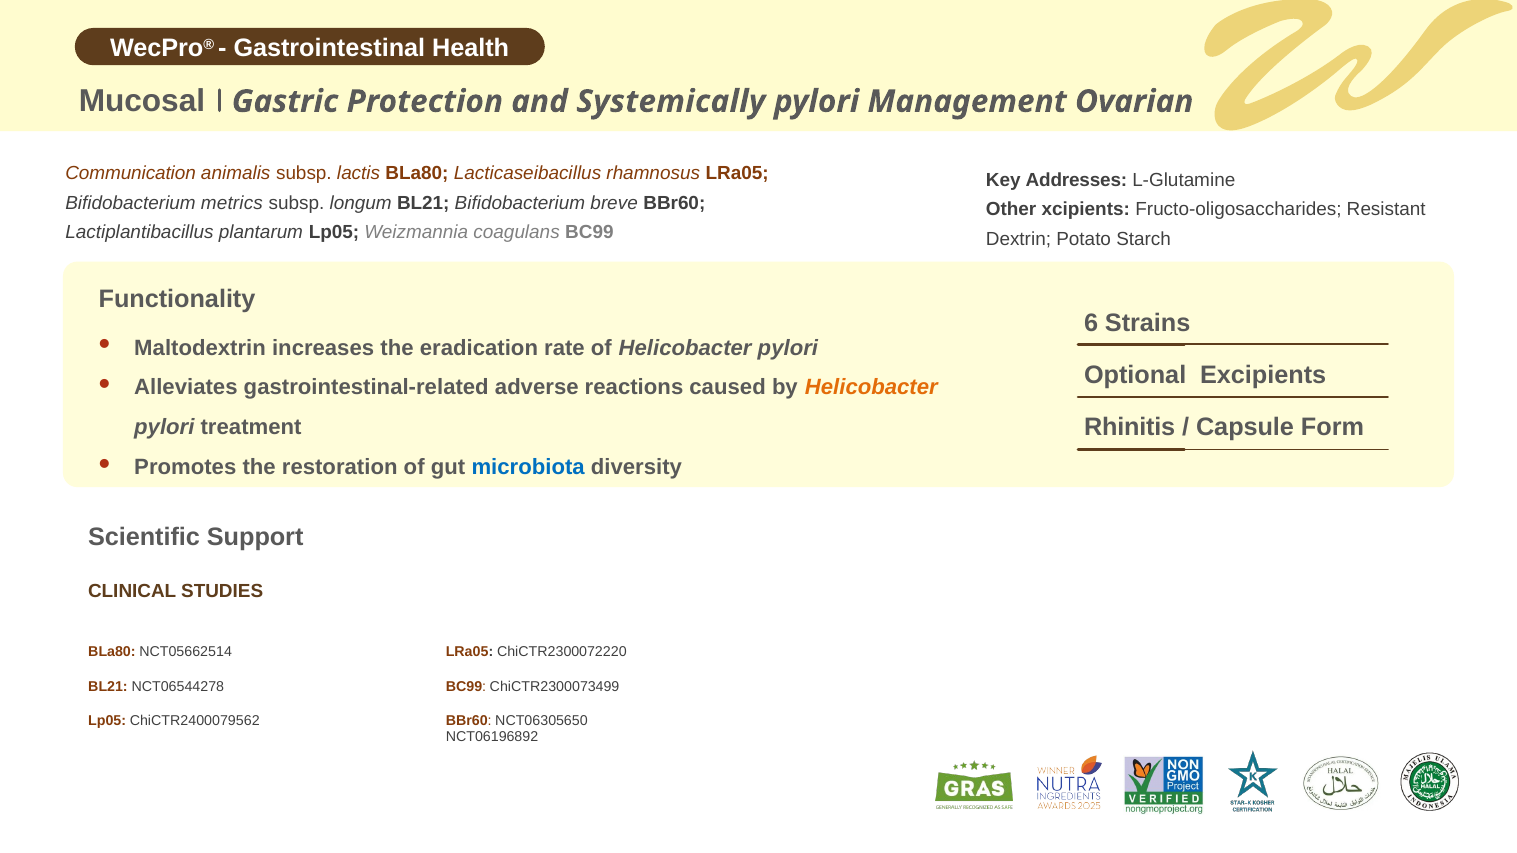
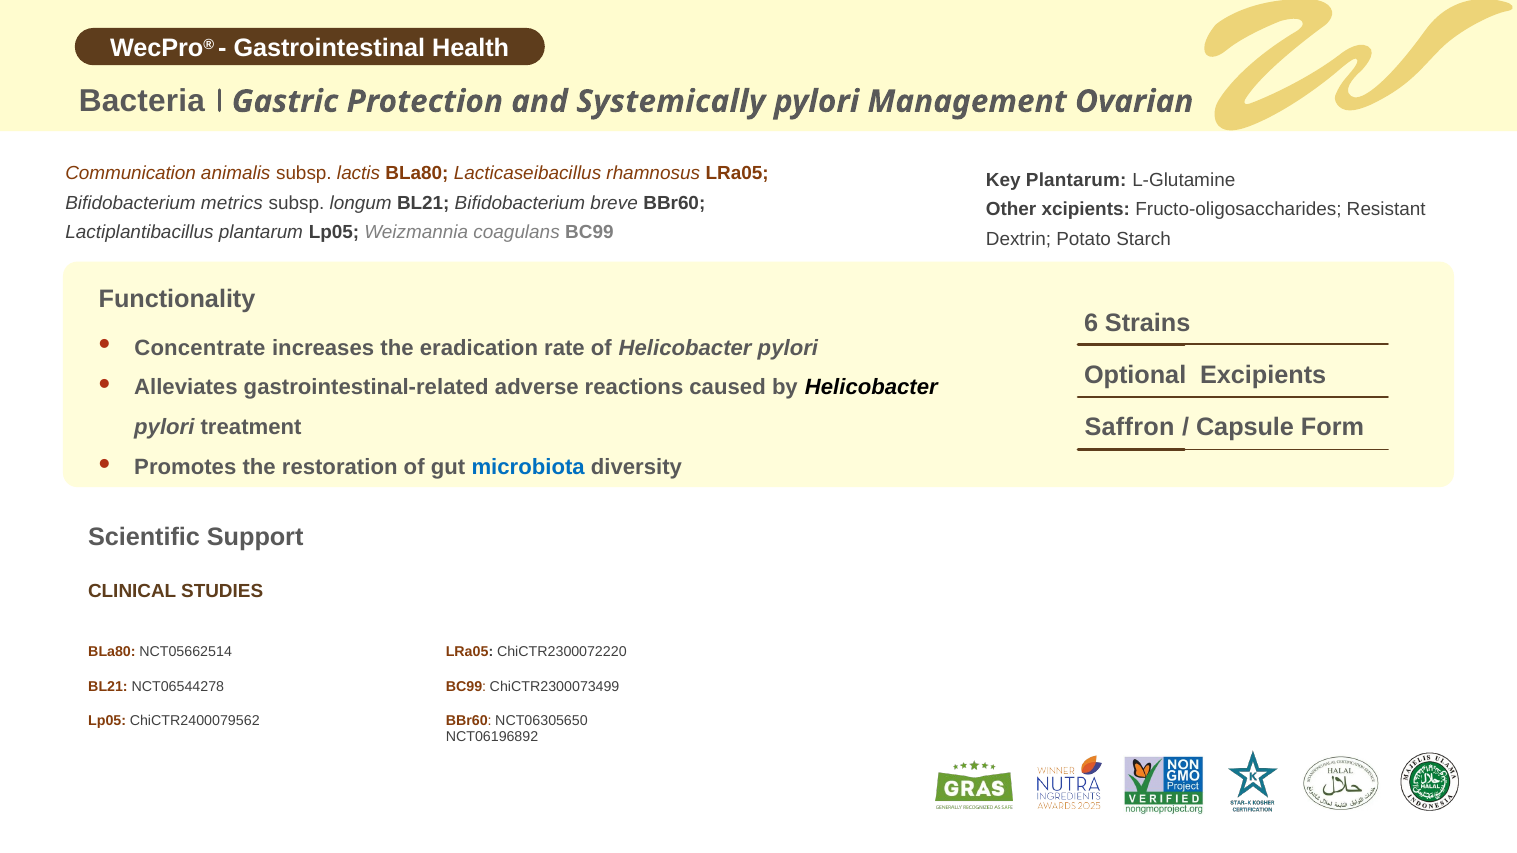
Mucosal: Mucosal -> Bacteria (142, 102)
Key Addresses: Addresses -> Plantarum (1076, 180)
Maltodextrin: Maltodextrin -> Concentrate (200, 348)
Helicobacter colour: orange -> black (871, 388)
Rhinitis: Rhinitis -> Saffron (1130, 427)
